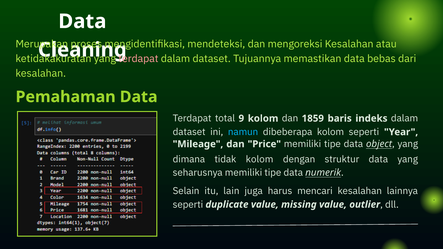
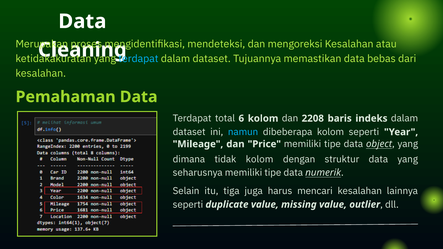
terdapat colour: pink -> light blue (138, 59)
9: 9 -> 6 (241, 118)
1859: 1859 -> 2208 (313, 118)
lain: lain -> tiga (231, 191)
